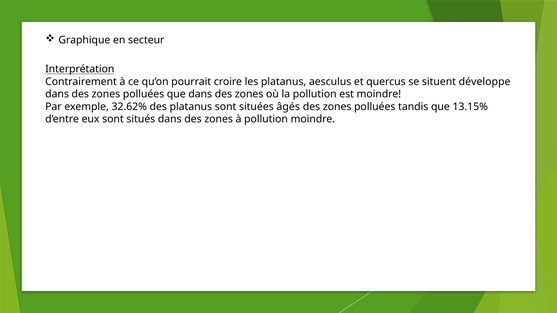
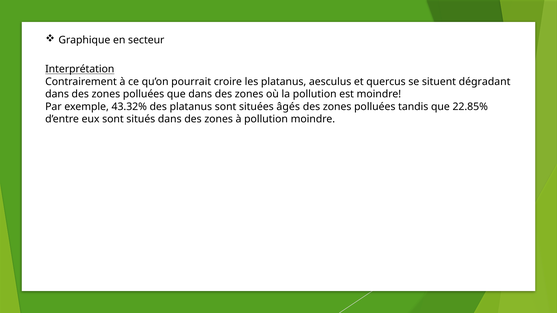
développe: développe -> dégradant (485, 82)
32.62%: 32.62% -> 43.32% (129, 107)
13.15%: 13.15% -> 22.85% (470, 107)
